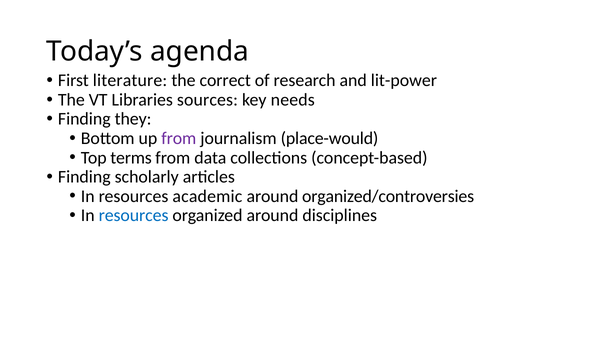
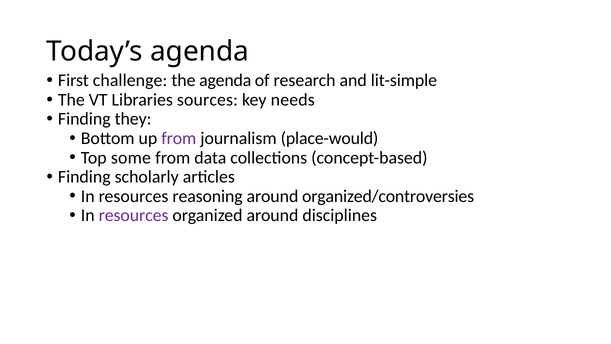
literature: literature -> challenge (130, 80)
the correct: correct -> agenda (225, 80)
lit-power: lit-power -> lit-simple (404, 80)
terms: terms -> some (131, 157)
academic: academic -> reasoning (208, 196)
resources colour: blue -> purple (134, 215)
